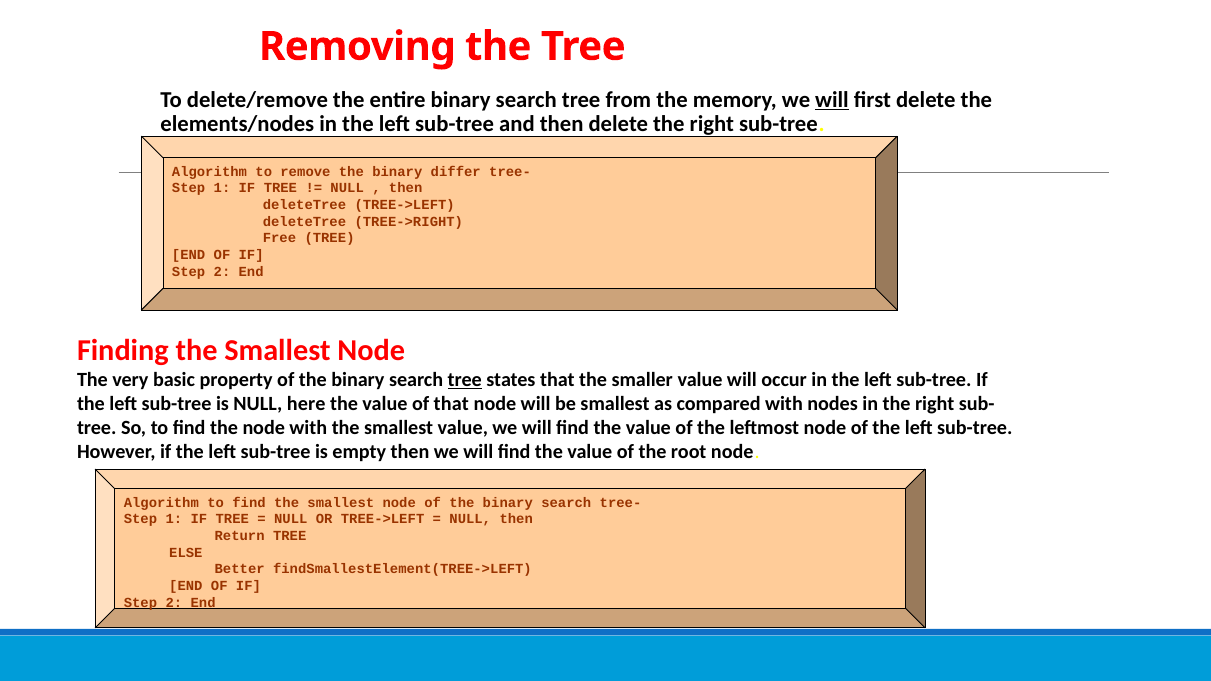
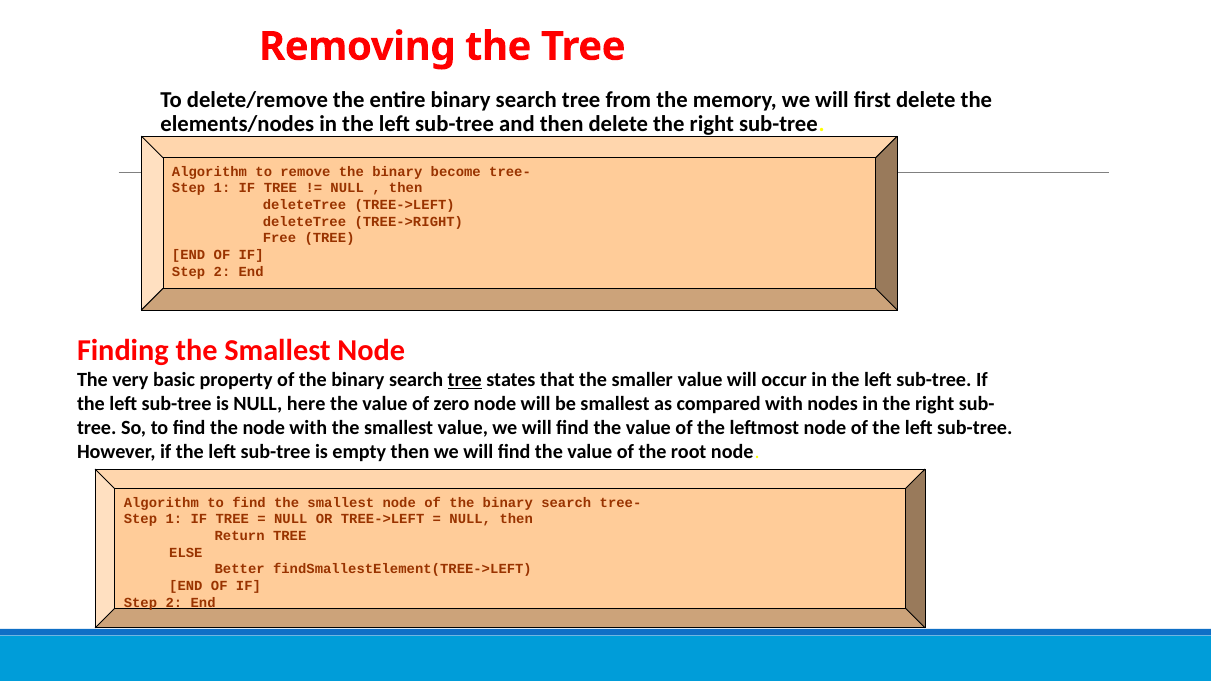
will underline: present -> none (832, 100)
differ: differ -> become (456, 172)
of that: that -> zero (451, 404)
